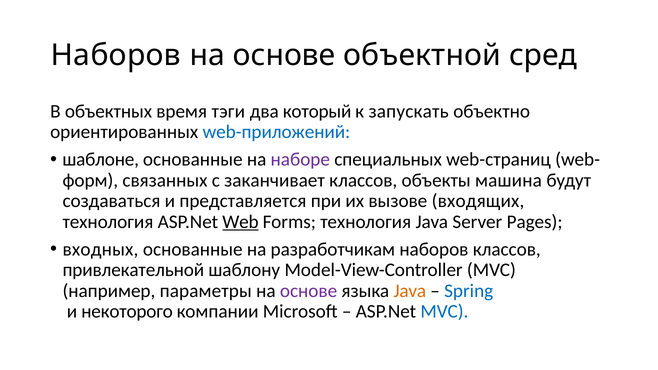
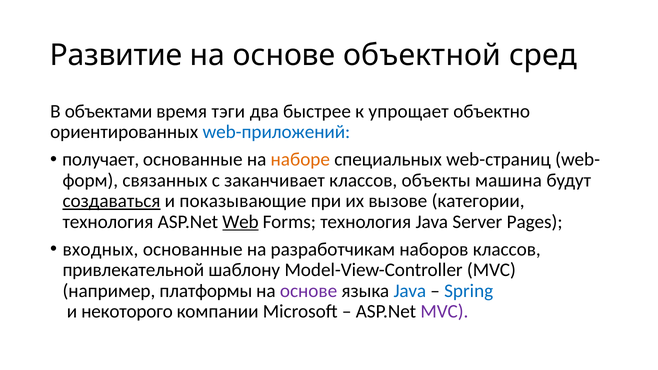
Наборов: Наборов -> Развитие (116, 55)
объектных: объектных -> объектами (109, 111)
который: который -> быстрее (317, 111)
запускать: запускать -> упрощает (409, 111)
шаблоне: шаблоне -> получает (101, 160)
наборе colour: purple -> orange (300, 160)
создаваться underline: none -> present (111, 201)
представляется: представляется -> показывающие (243, 201)
входящих: входящих -> категории (478, 201)
параметры: параметры -> платформы (206, 291)
Java colour: orange -> blue (410, 291)
MVC colour: blue -> purple (444, 312)
